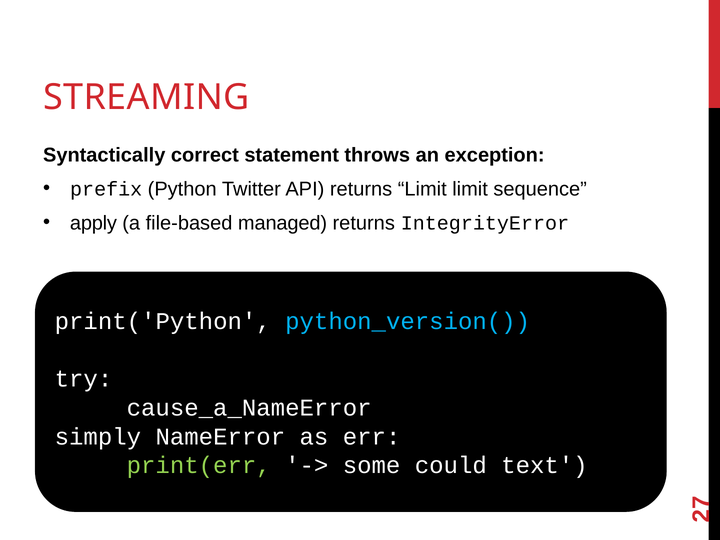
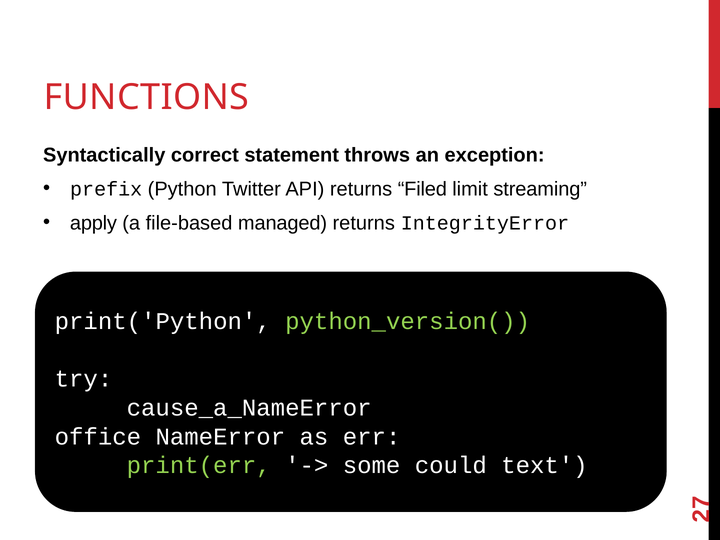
STREAMING: STREAMING -> FUNCTIONS (146, 97)
returns Limit: Limit -> Filed (422, 189)
sequence: sequence -> streaming (540, 189)
python_version( colour: light blue -> light green (408, 321)
simply: simply -> office (98, 437)
